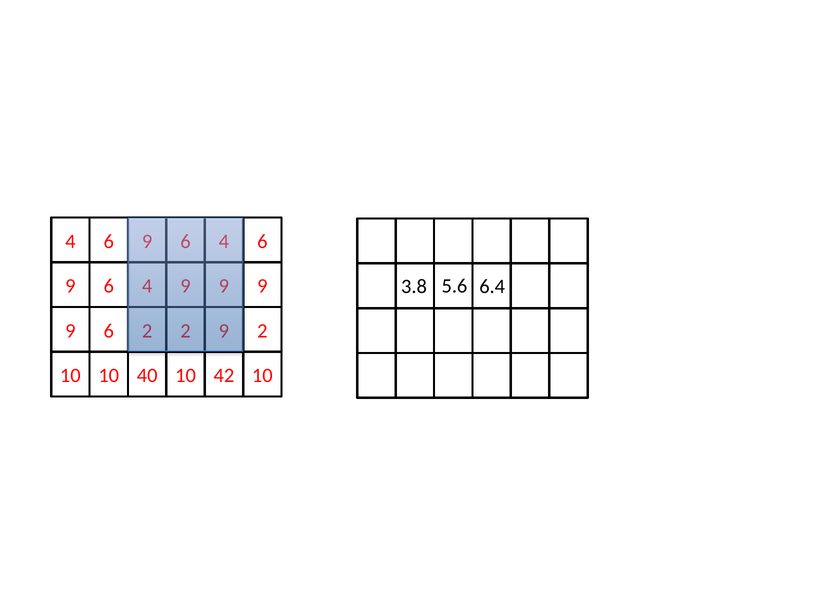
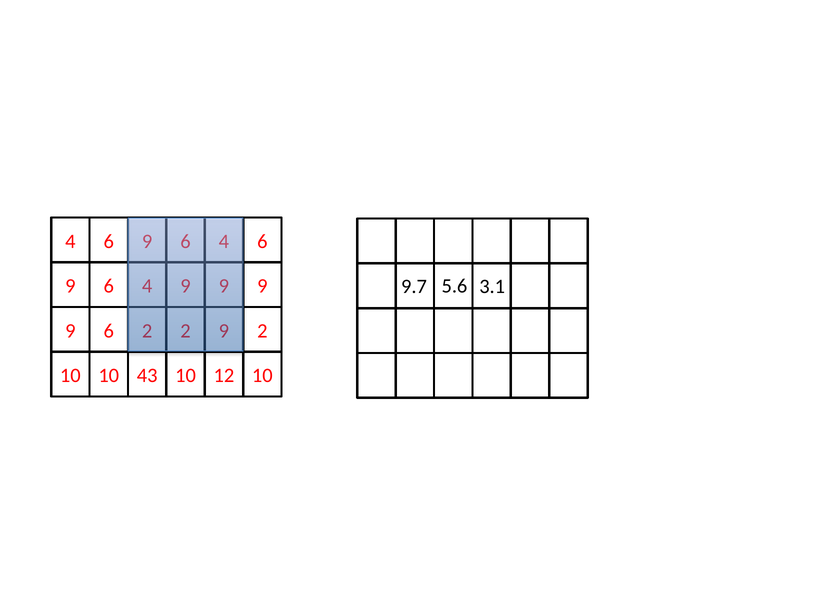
3.8: 3.8 -> 9.7 (414, 287)
6.4: 6.4 -> 3.1 (492, 287)
40: 40 -> 43 (147, 376)
42: 42 -> 12 (224, 376)
